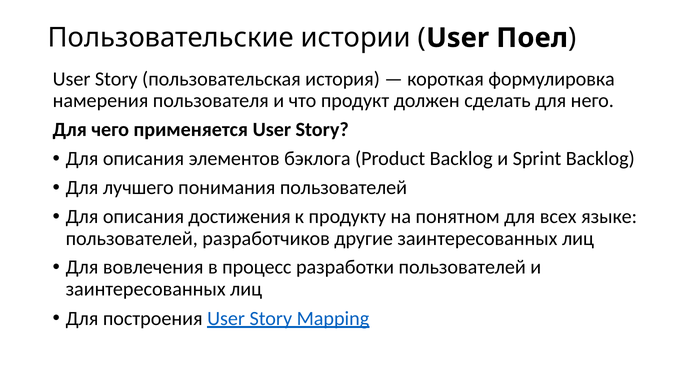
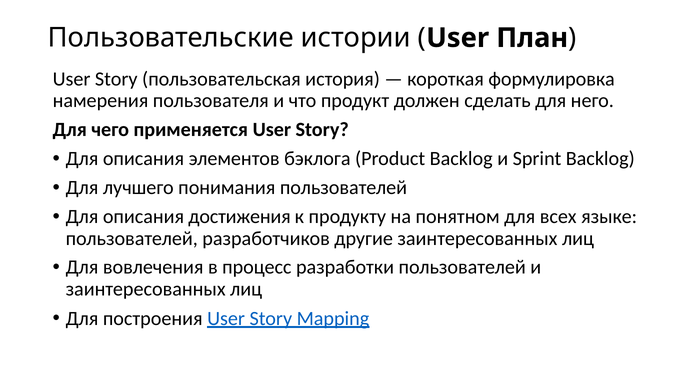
Поел: Поел -> План (532, 38)
